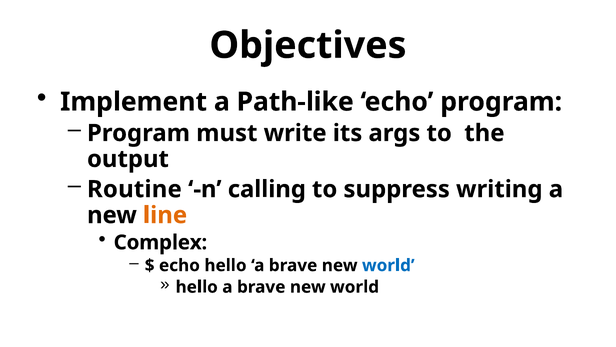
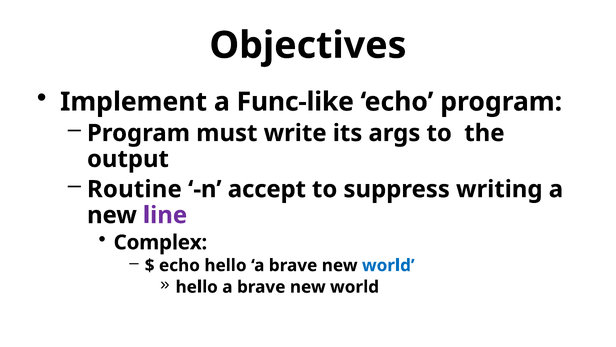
Path-like: Path-like -> Func-like (295, 102)
calling: calling -> accept (267, 189)
line colour: orange -> purple (165, 215)
